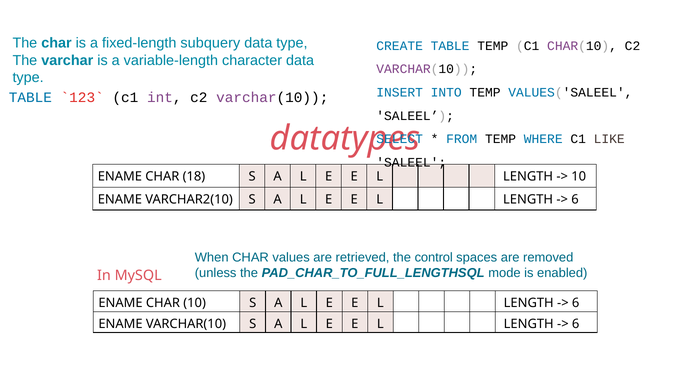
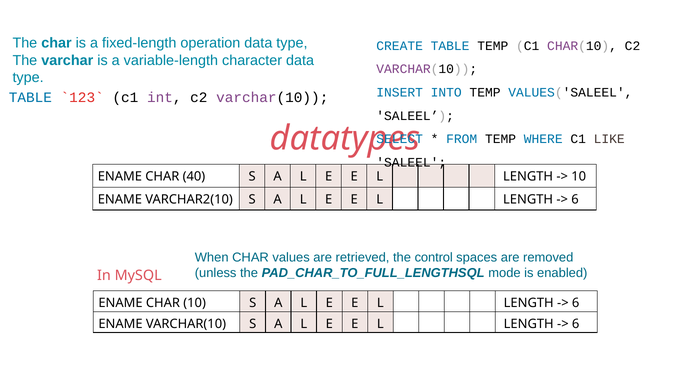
subquery: subquery -> operation (210, 43)
18: 18 -> 40 (194, 177)
